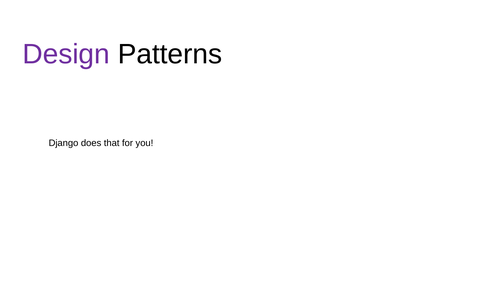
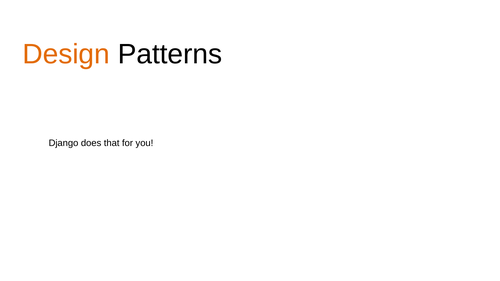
Design colour: purple -> orange (66, 54)
